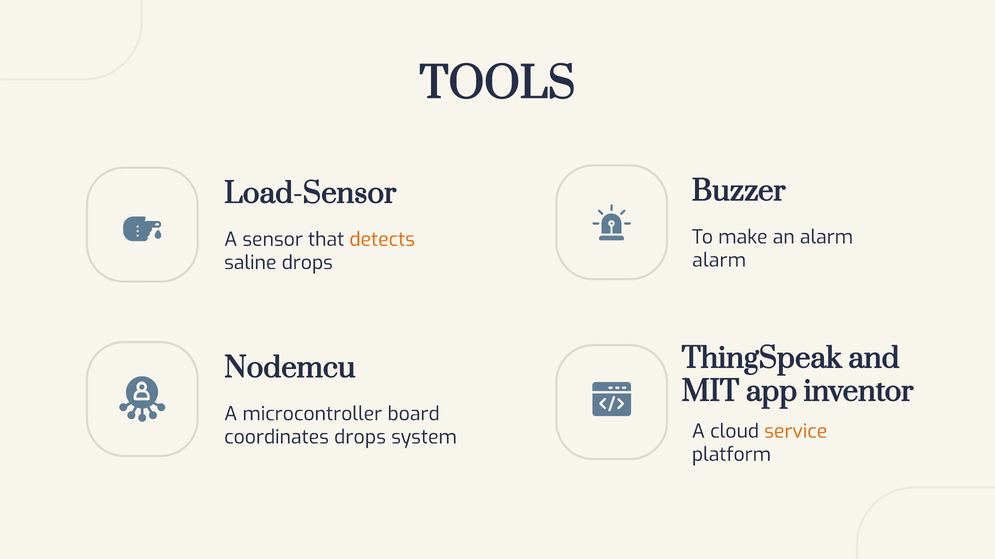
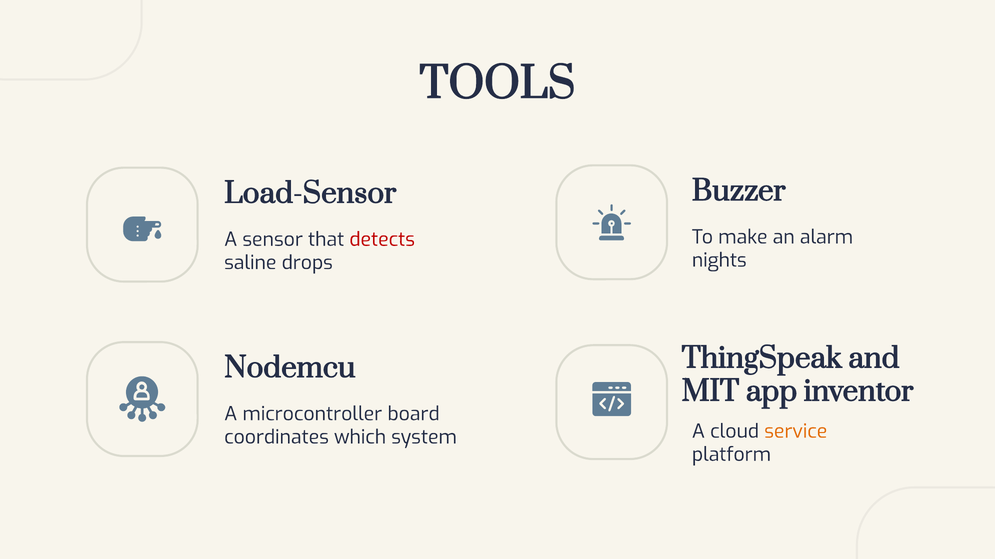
detects colour: orange -> red (382, 240)
alarm: alarm -> nights (719, 261)
coordinates drops: drops -> which (360, 438)
